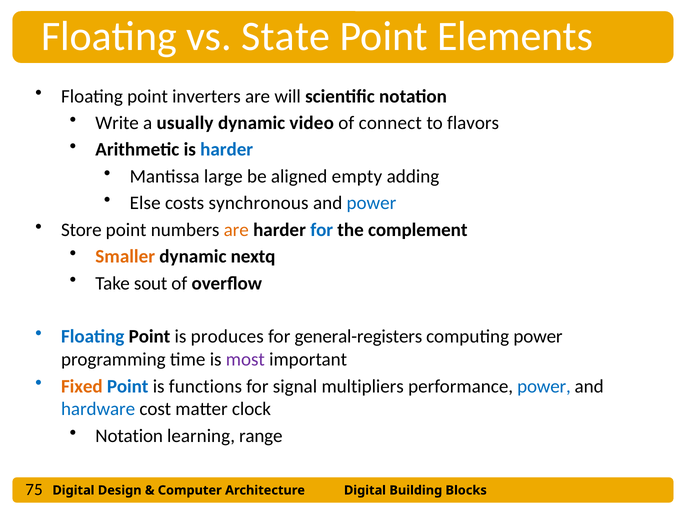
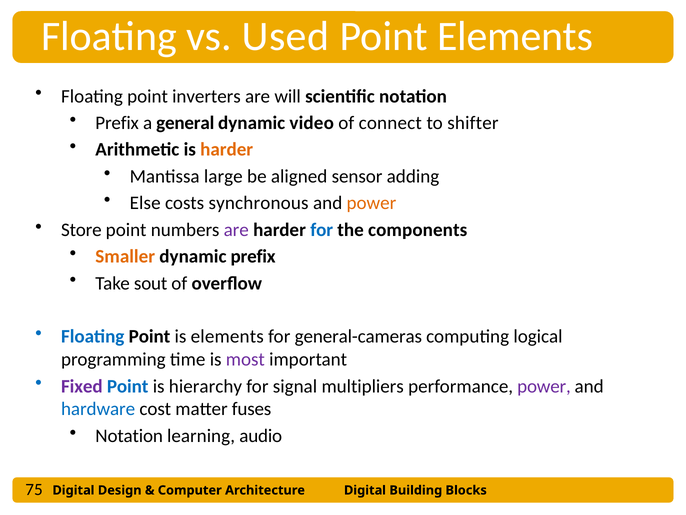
State: State -> Used (286, 37)
Write: Write -> Prefix (117, 123)
usually: usually -> general (185, 123)
flavors: flavors -> shifter (473, 123)
harder colour: blue -> orange (227, 150)
empty: empty -> sensor (357, 176)
power colour: blue -> orange (371, 203)
are colour: orange -> purple (236, 230)
complement: complement -> components (418, 230)
dynamic nextq: nextq -> prefix (253, 256)
is produces: produces -> elements (227, 336)
general-registers: general-registers -> general-cameras (358, 336)
computing power: power -> logical (538, 336)
Fixed colour: orange -> purple (82, 386)
functions: functions -> hierarchy (205, 386)
power colour: blue -> purple (544, 386)
clock: clock -> fuses (252, 409)
range: range -> audio (261, 435)
